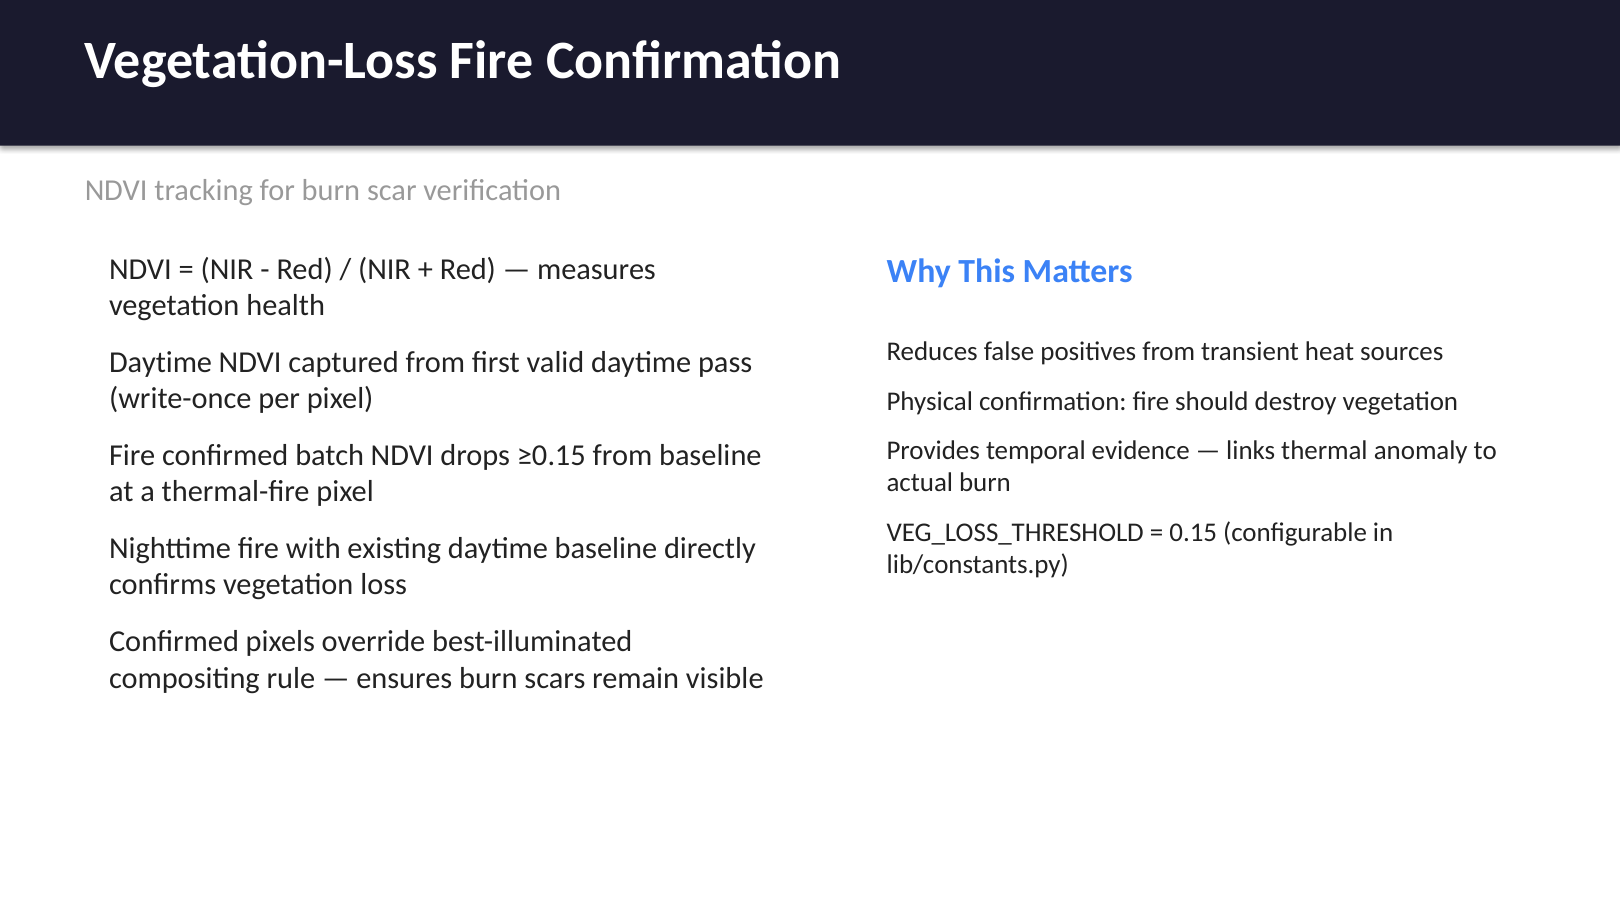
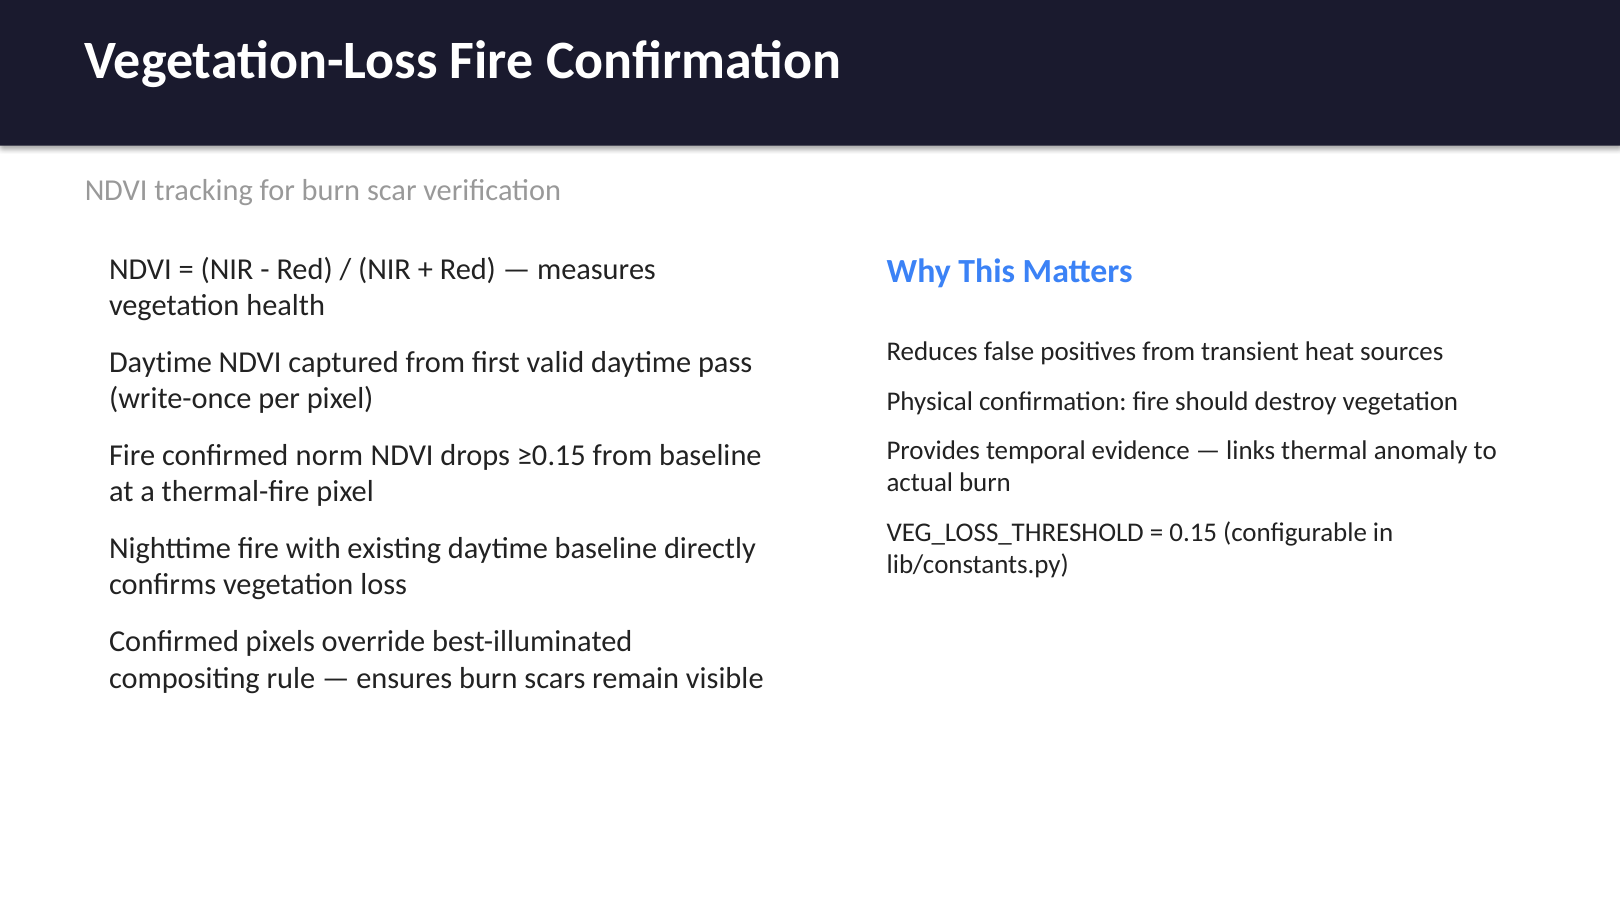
batch: batch -> norm (329, 456)
